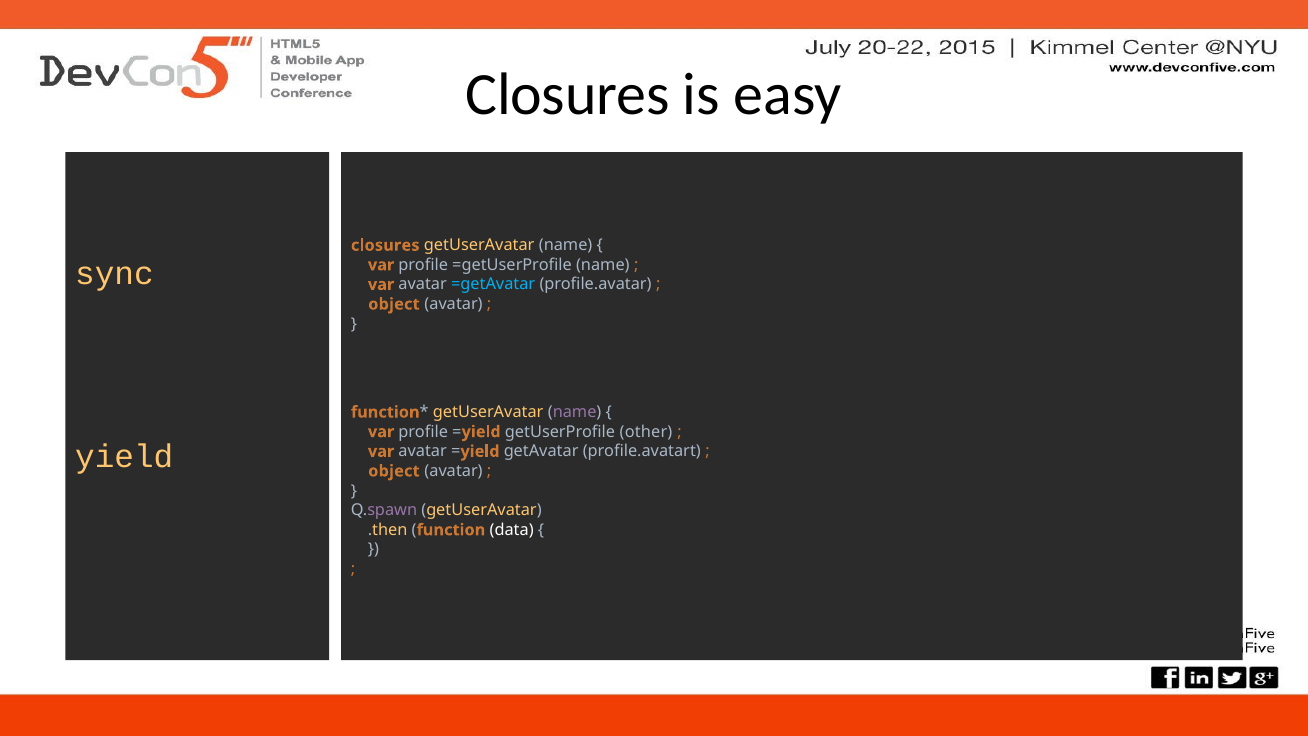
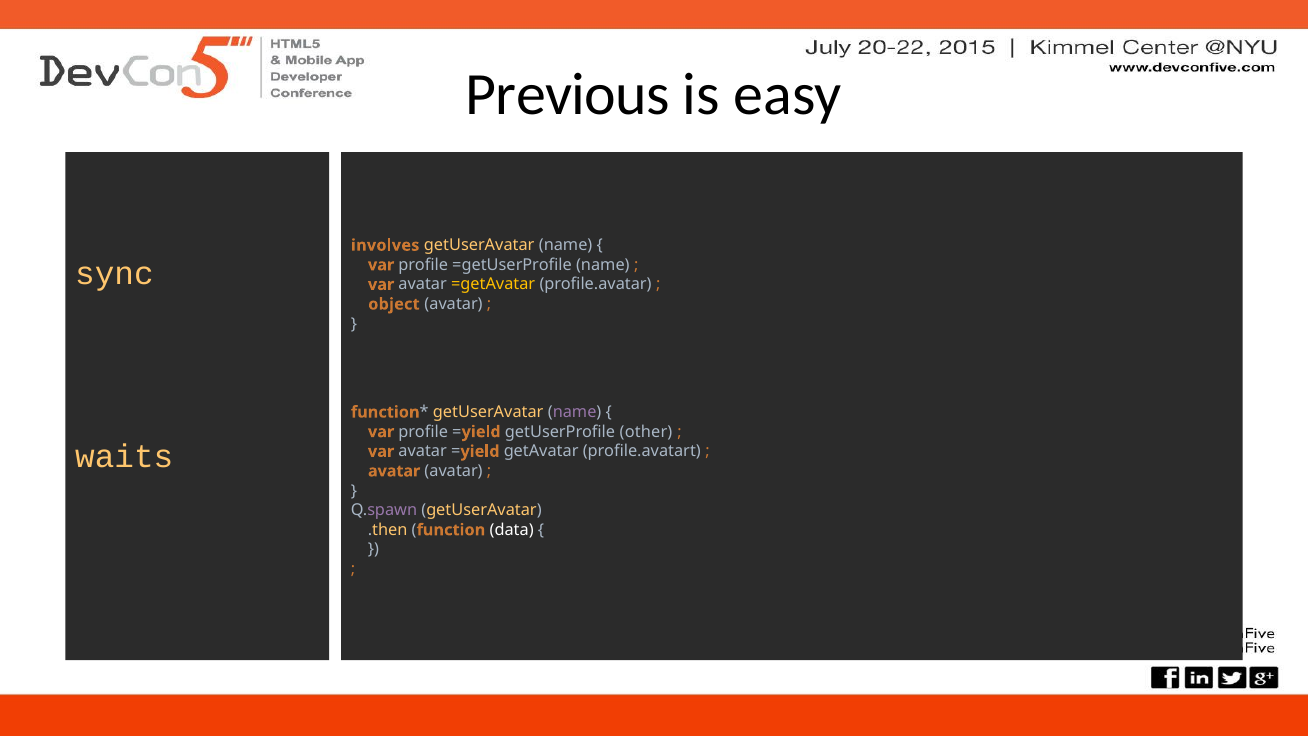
Closures: Closures -> Previous (568, 95)
closures: closures -> involves (385, 245)
=getAvatar colour: light blue -> yellow (493, 284)
yield: yield -> waits (124, 457)
object: object -> avatar (394, 471)
